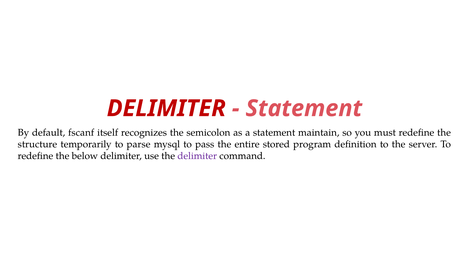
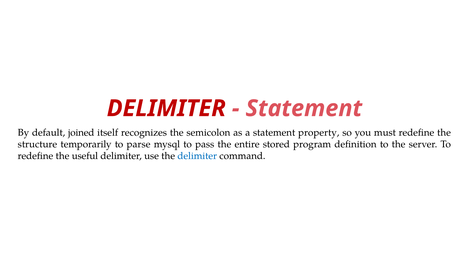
fscanf: fscanf -> joined (81, 132)
maintain: maintain -> property (319, 132)
below: below -> useful (85, 156)
delimiter colour: purple -> blue (197, 156)
